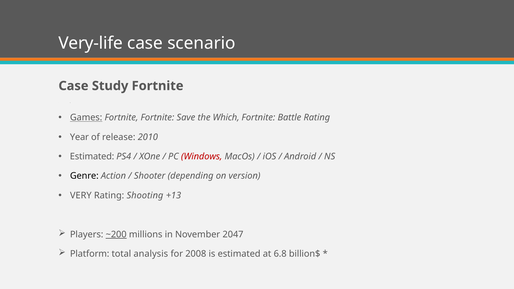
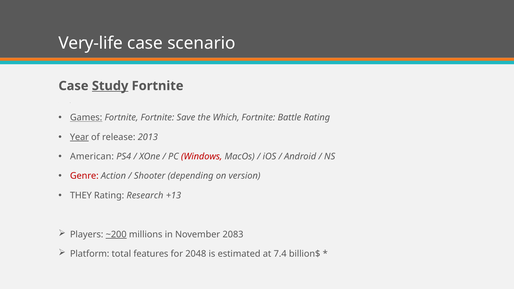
Study underline: none -> present (110, 86)
Year underline: none -> present (79, 137)
2010: 2010 -> 2013 (148, 137)
Estimated: Estimated -> American (92, 157)
Genre colour: black -> red (84, 176)
VERY: VERY -> THEY (81, 195)
Shooting: Shooting -> Research (145, 195)
2047: 2047 -> 2083 (233, 234)
analysis: analysis -> features (151, 254)
2008: 2008 -> 2048 (196, 254)
6.8: 6.8 -> 7.4 (280, 254)
